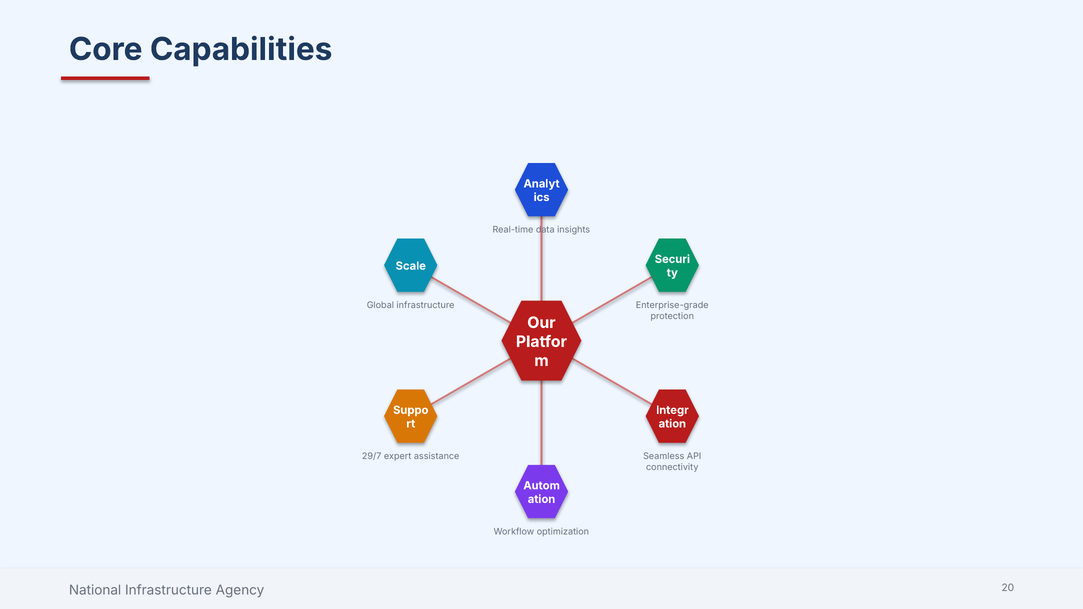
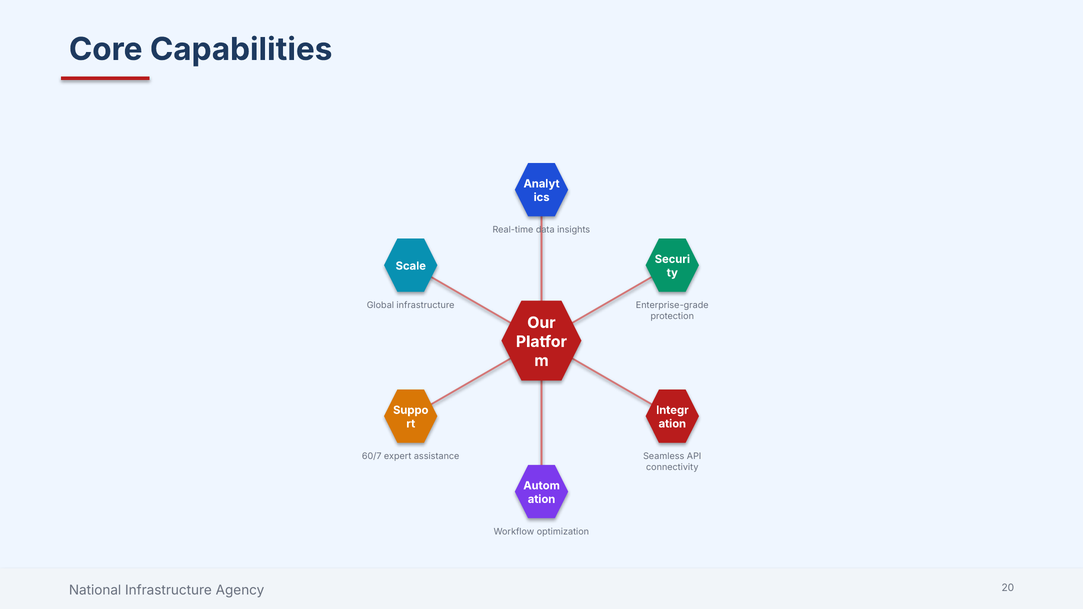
29/7: 29/7 -> 60/7 (372, 456)
